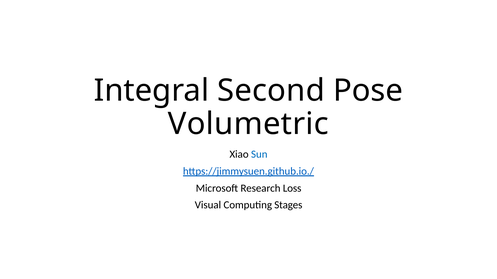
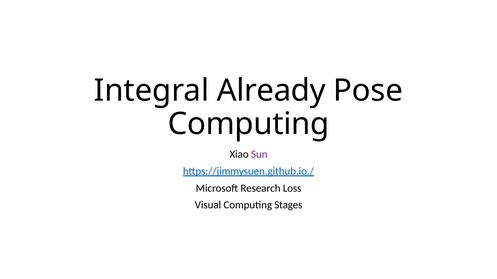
Second: Second -> Already (271, 91)
Volumetric: Volumetric -> Computing (249, 124)
Sun colour: blue -> purple (259, 155)
